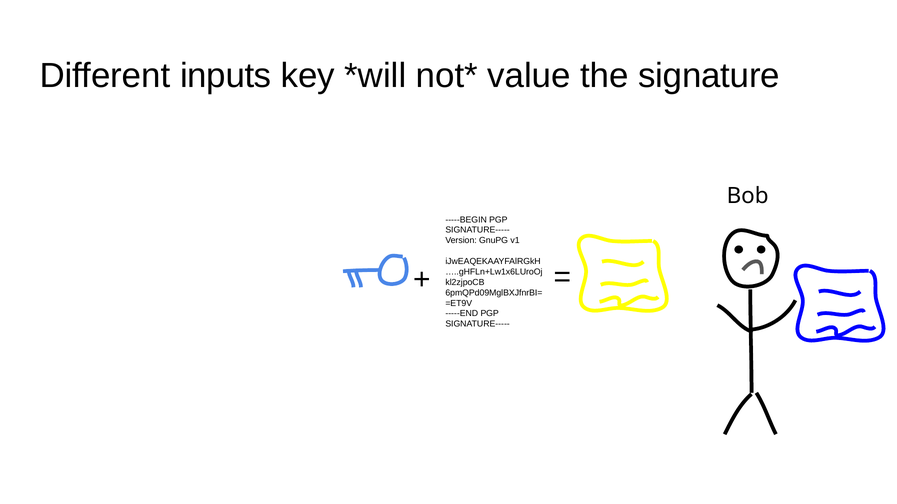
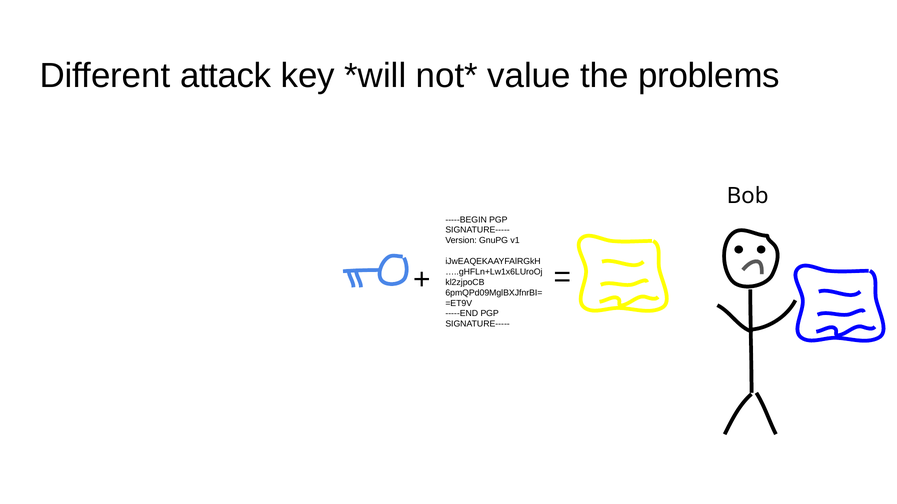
inputs: inputs -> attack (226, 76)
signature: signature -> problems (709, 76)
